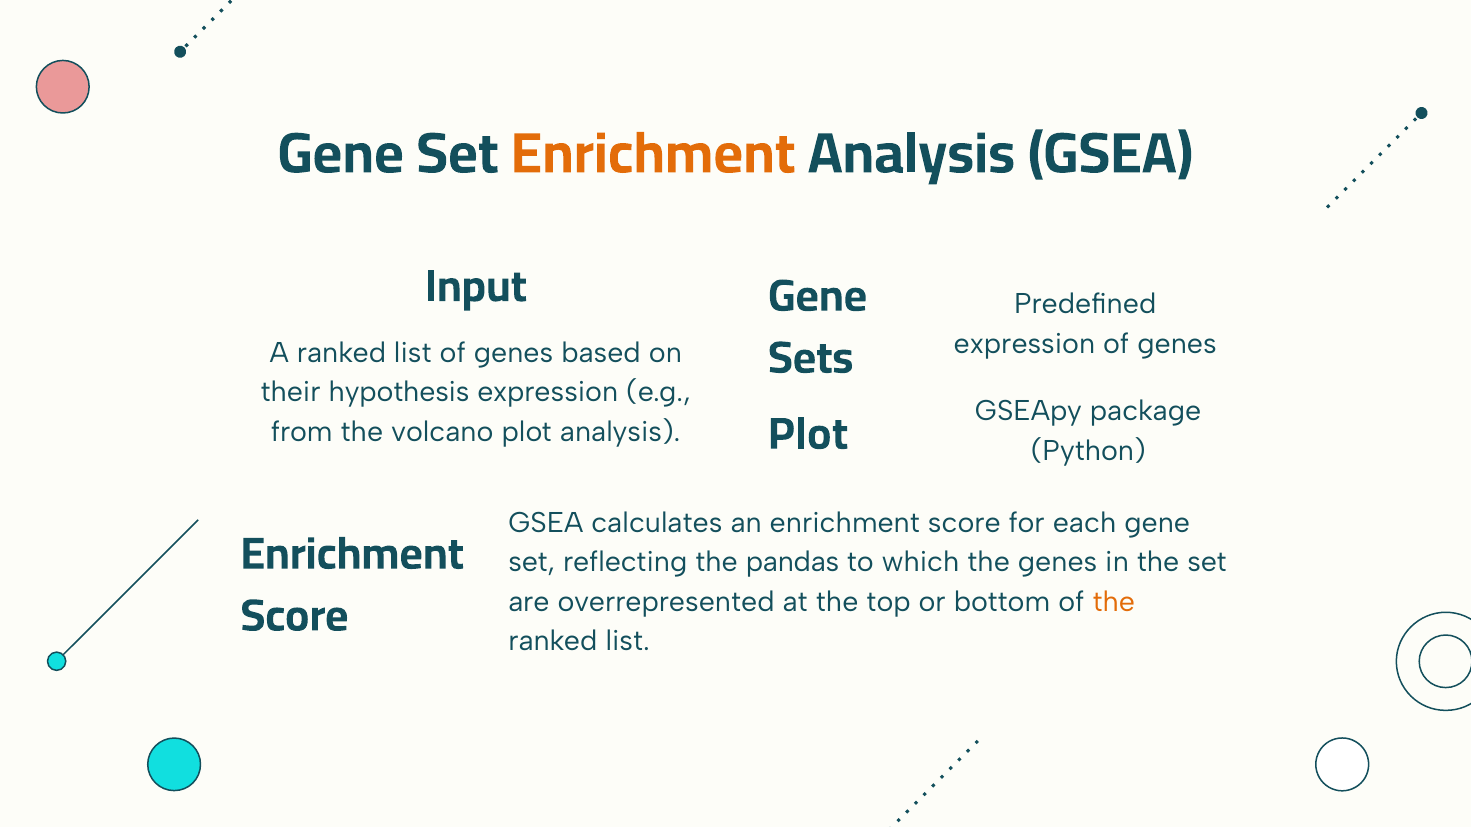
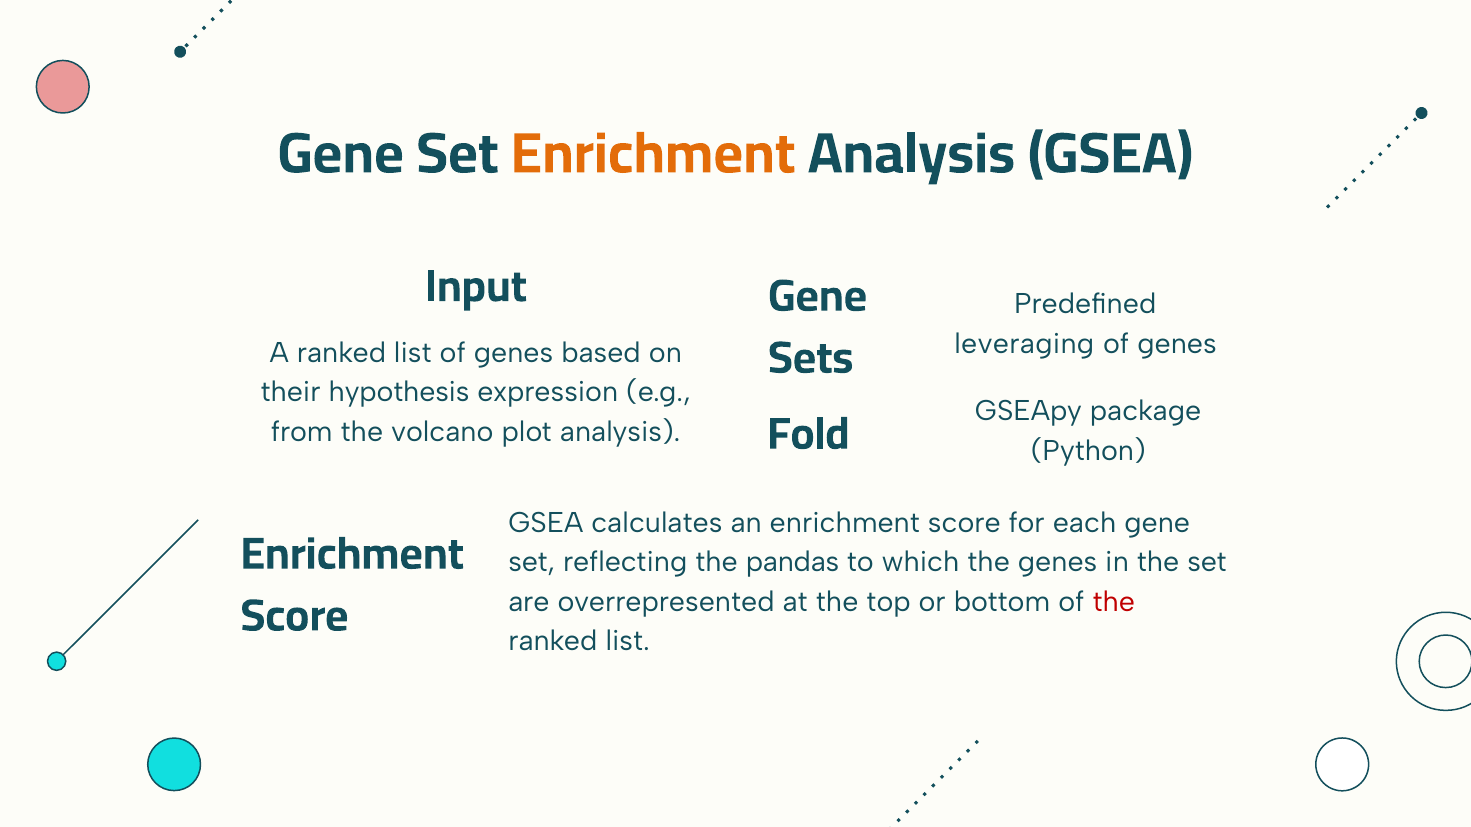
expression: expression -> leveraging (1024, 344)
Plot: Plot -> Fold (808, 434)
the colour: orange -> red (1114, 602)
